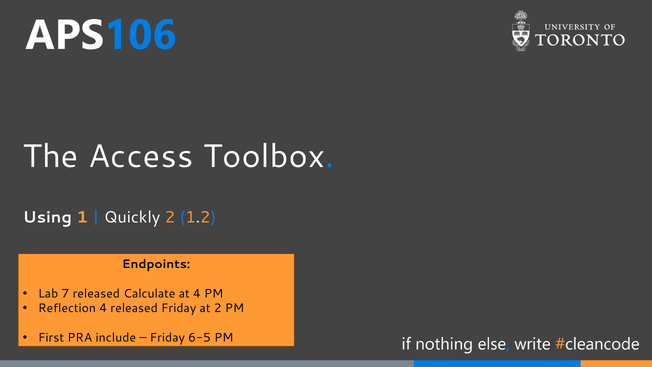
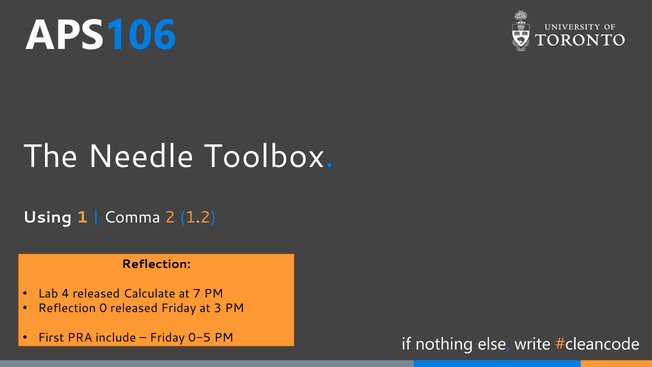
Access: Access -> Needle (141, 156)
Quickly: Quickly -> Comma (132, 217)
Endpoints: Endpoints -> Reflection (156, 264)
7: 7 -> 4 (65, 293)
at 4: 4 -> 7 (197, 293)
Reflection 4: 4 -> 0 (103, 308)
at 2: 2 -> 3 (218, 308)
6-5: 6-5 -> 0-5 (200, 337)
